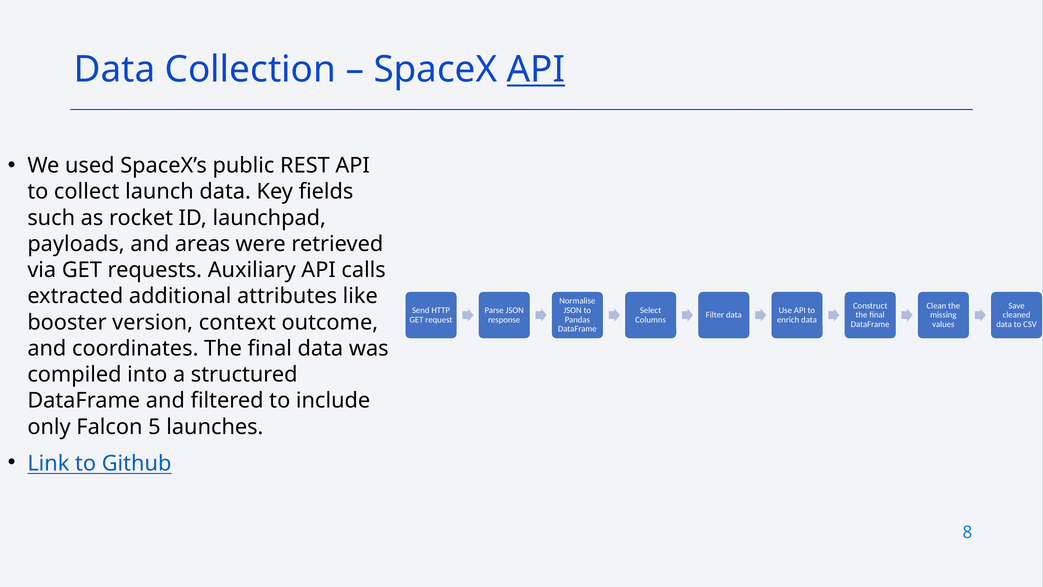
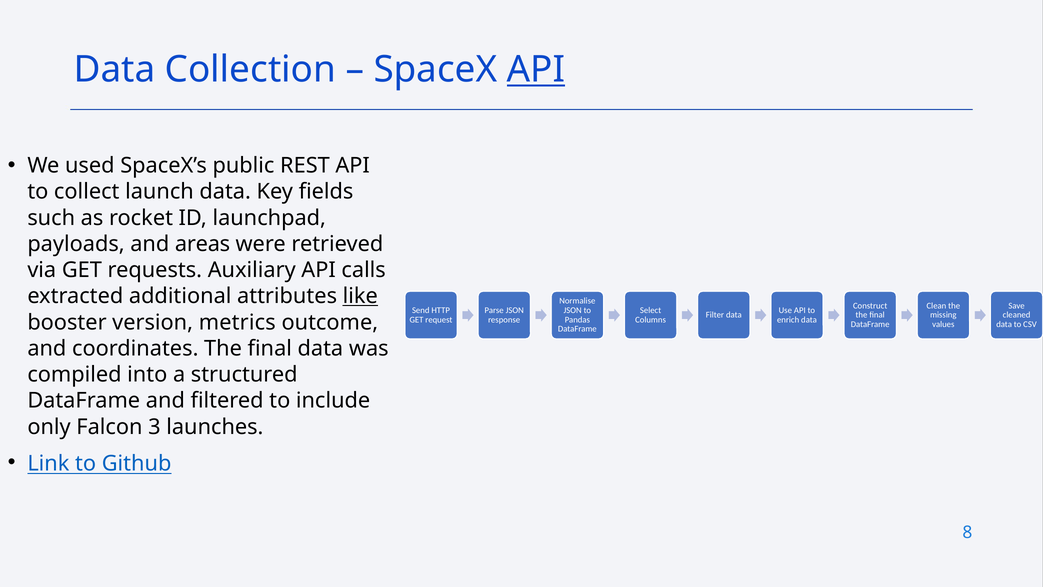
like underline: none -> present (360, 296)
context: context -> metrics (237, 322)
5: 5 -> 3 (154, 427)
